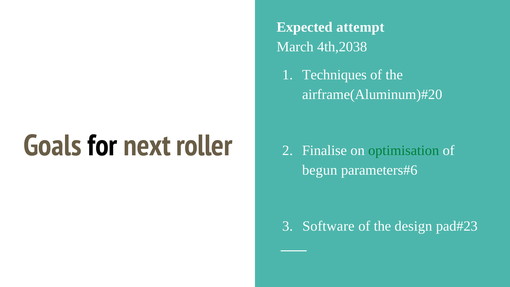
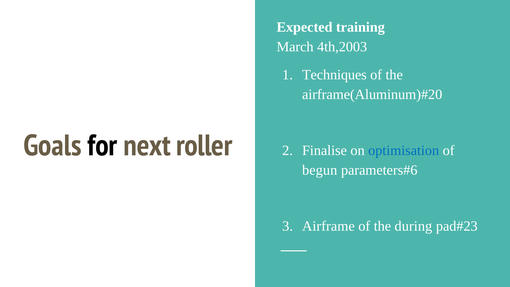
attempt: attempt -> training (360, 27)
4th,2038: 4th,2038 -> 4th,2003 (342, 47)
optimisation colour: green -> blue (404, 150)
Software: Software -> Airframe (328, 226)
design: design -> during (413, 226)
